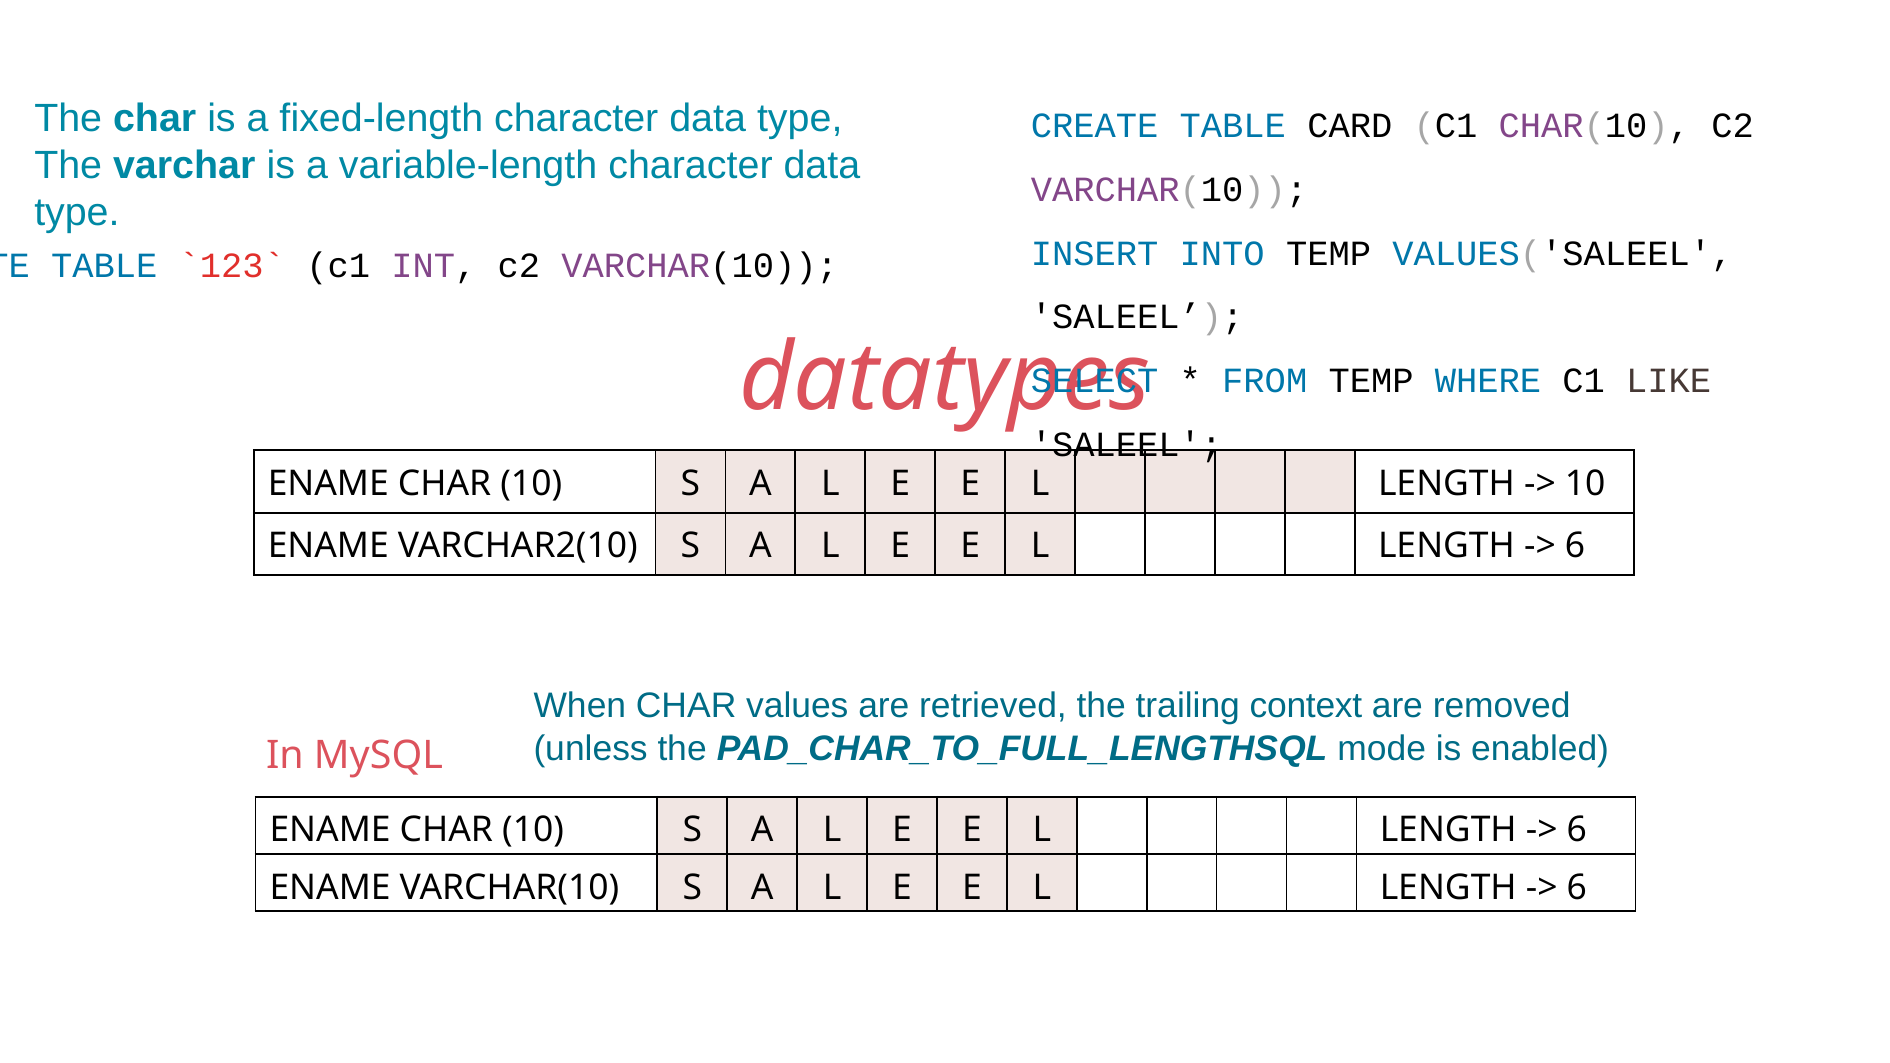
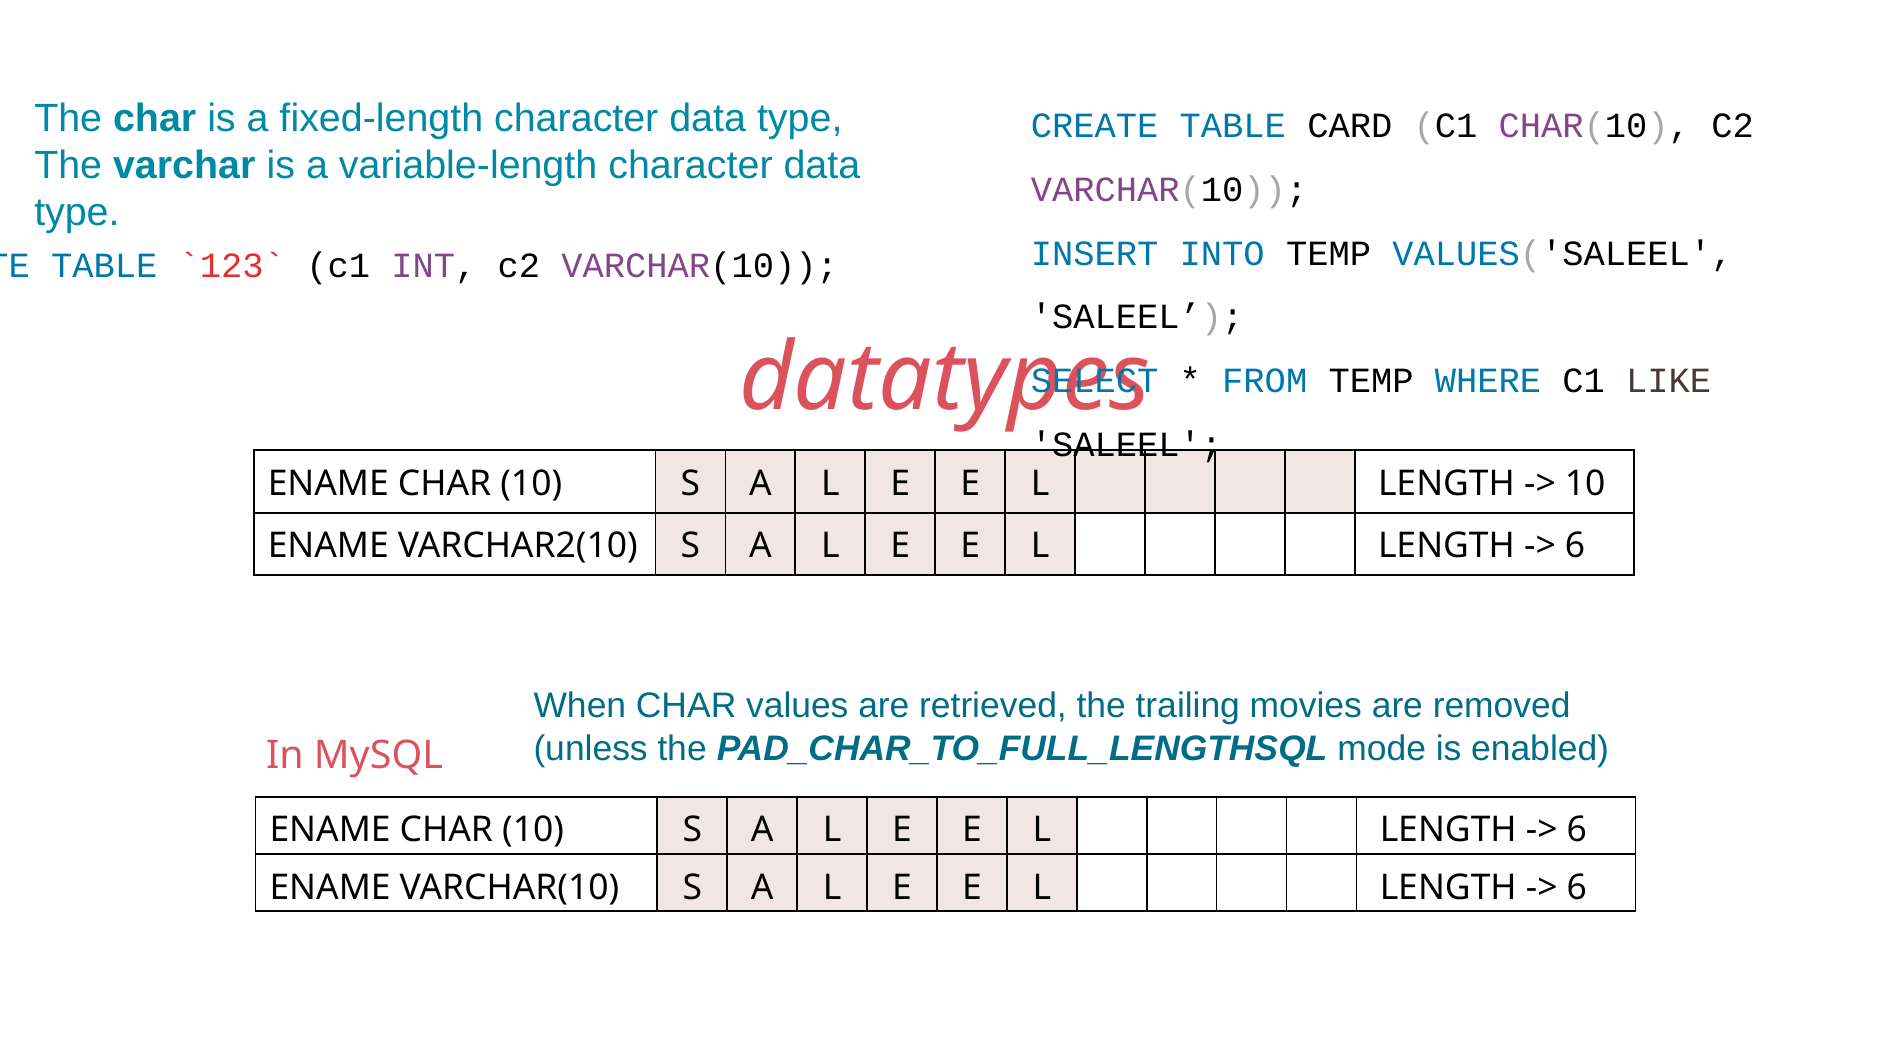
context: context -> movies (1306, 706)
